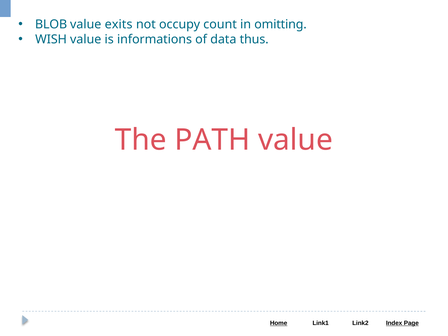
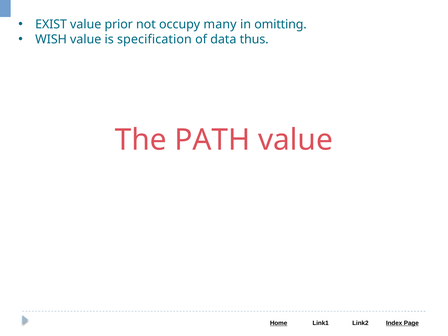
BLOB: BLOB -> EXIST (51, 25)
exits: exits -> prior (119, 25)
count: count -> many (220, 25)
informations: informations -> specification (154, 39)
